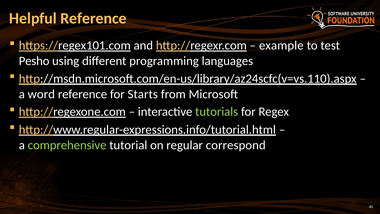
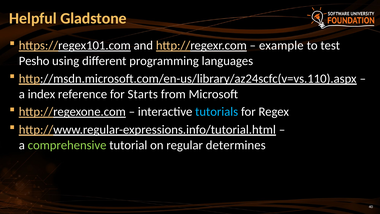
Helpful Reference: Reference -> Gladstone (93, 18)
word: word -> index (41, 94)
tutorials colour: light green -> light blue (217, 112)
correspond: correspond -> determines (236, 145)
